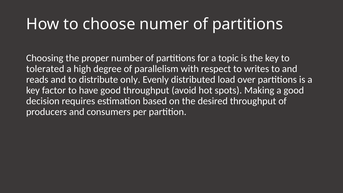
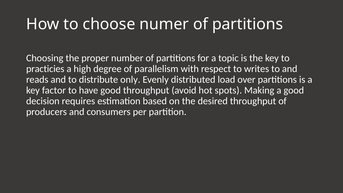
tolerated: tolerated -> practicies (45, 69)
